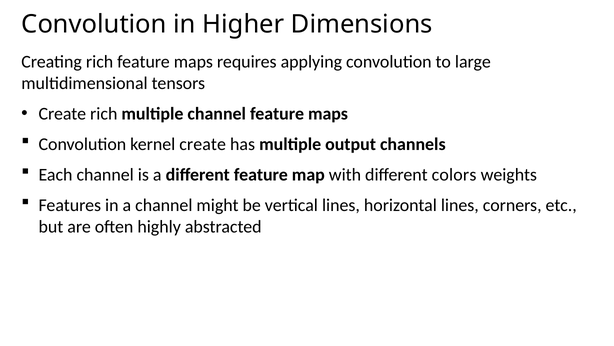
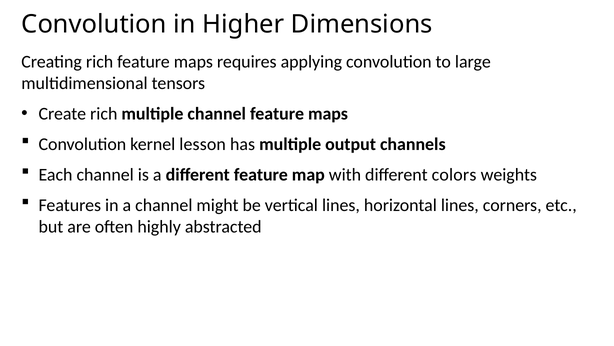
kernel create: create -> lesson (203, 144)
